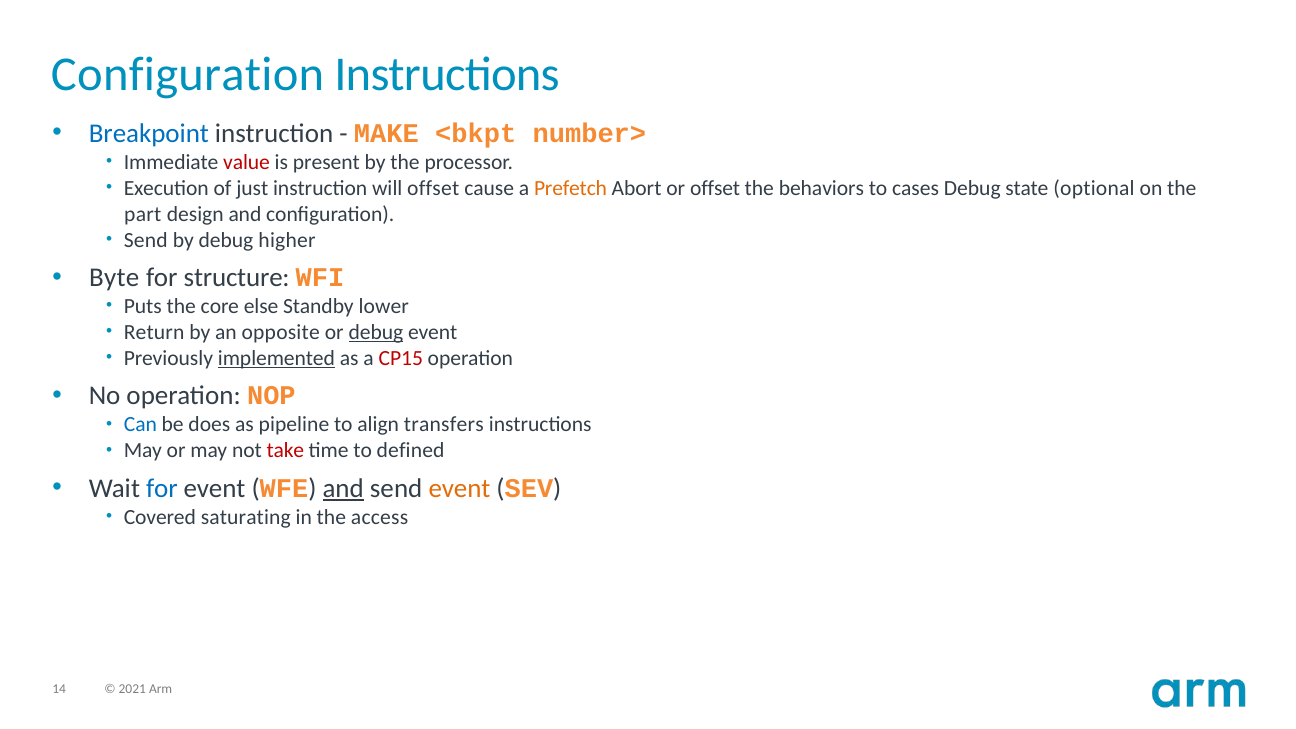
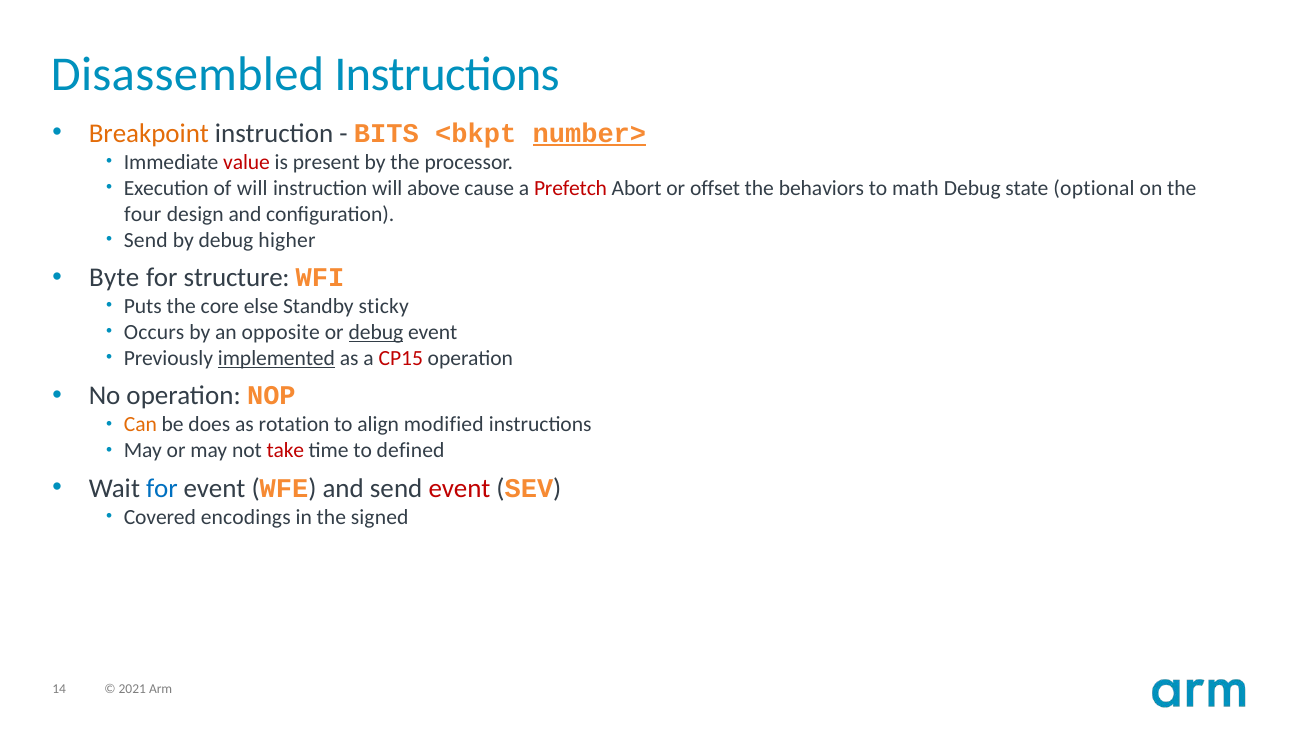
Configuration: Configuration -> Disassembled (188, 74)
Breakpoint colour: blue -> orange (149, 134)
MAKE: MAKE -> BITS (386, 134)
number> underline: none -> present (589, 134)
of just: just -> will (252, 188)
will offset: offset -> above (433, 188)
Prefetch colour: orange -> red (571, 188)
cases: cases -> math (915, 188)
part: part -> four (143, 214)
lower: lower -> sticky (384, 306)
Return: Return -> Occurs (154, 332)
Can colour: blue -> orange (140, 425)
pipeline: pipeline -> rotation (294, 425)
transfers: transfers -> modified (444, 425)
and underline: present -> none (343, 488)
event colour: orange -> red (459, 488)
saturating: saturating -> encodings (246, 517)
access: access -> signed (380, 517)
